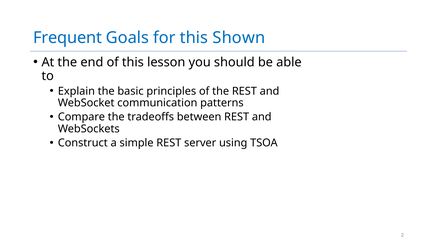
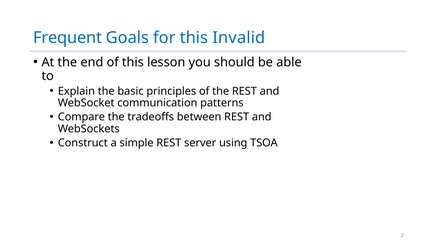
Shown: Shown -> Invalid (239, 38)
